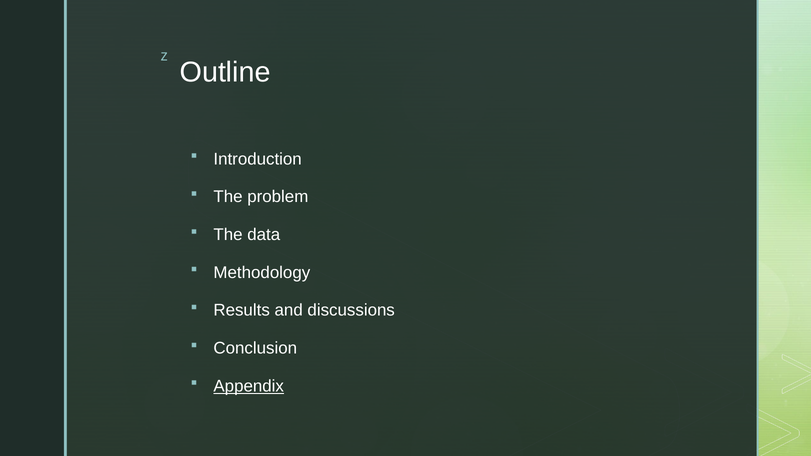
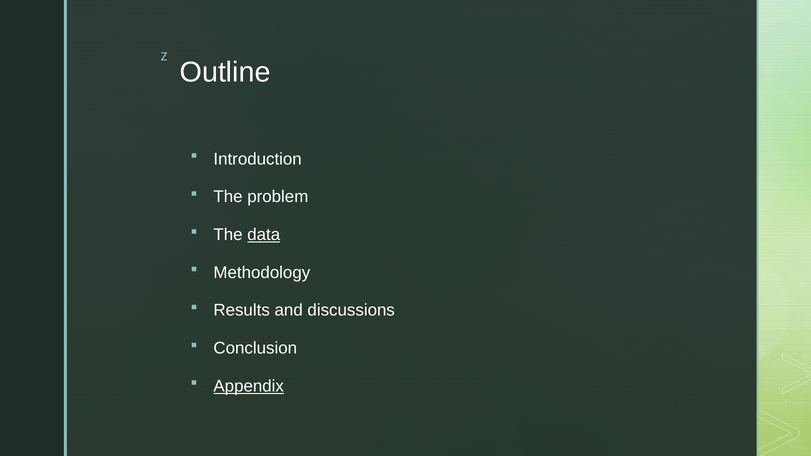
data underline: none -> present (264, 235)
